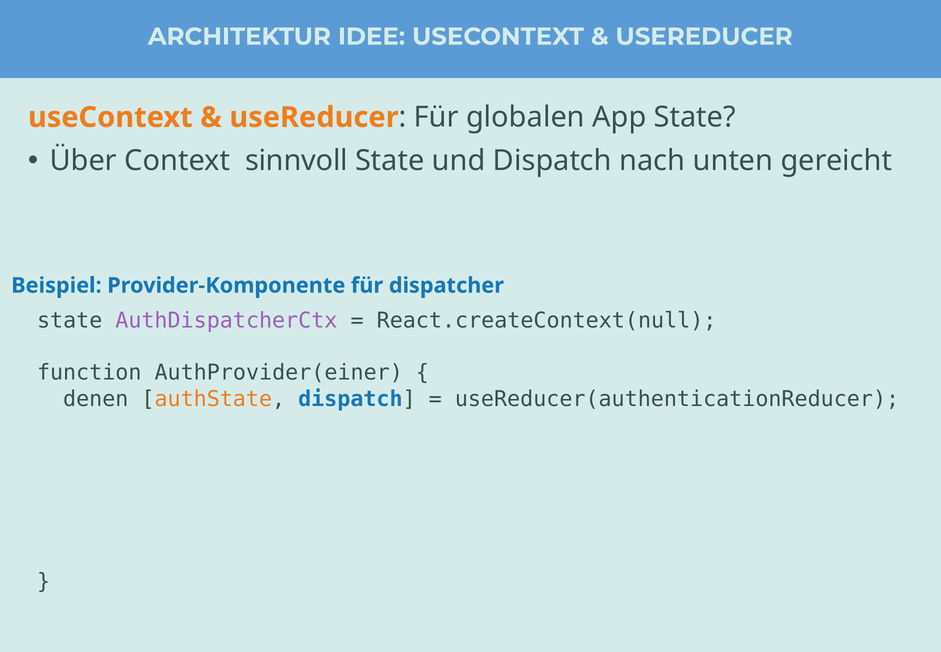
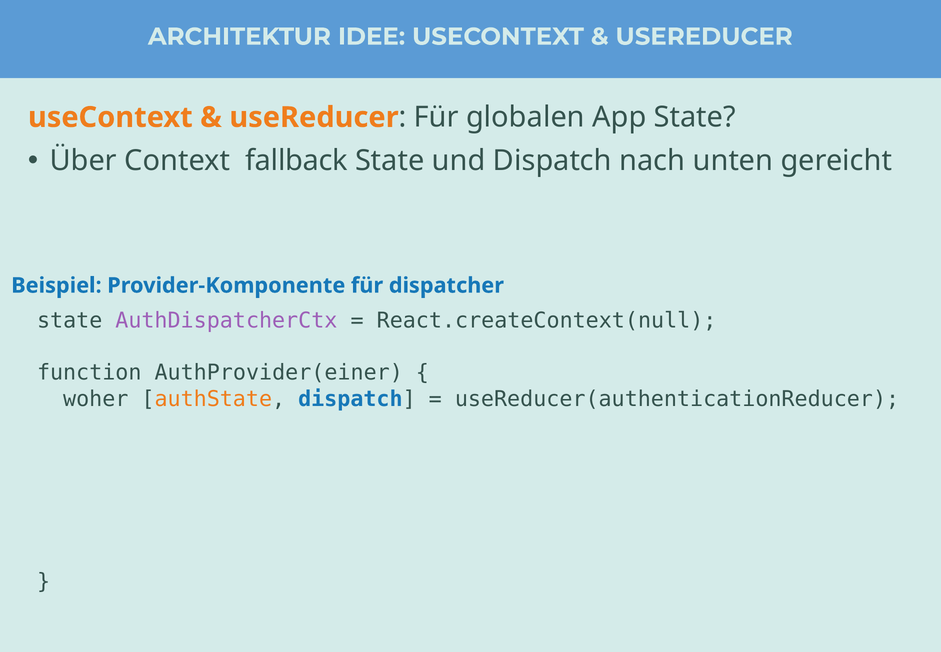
sinnvoll: sinnvoll -> fallback (296, 161)
denen: denen -> woher (96, 399)
